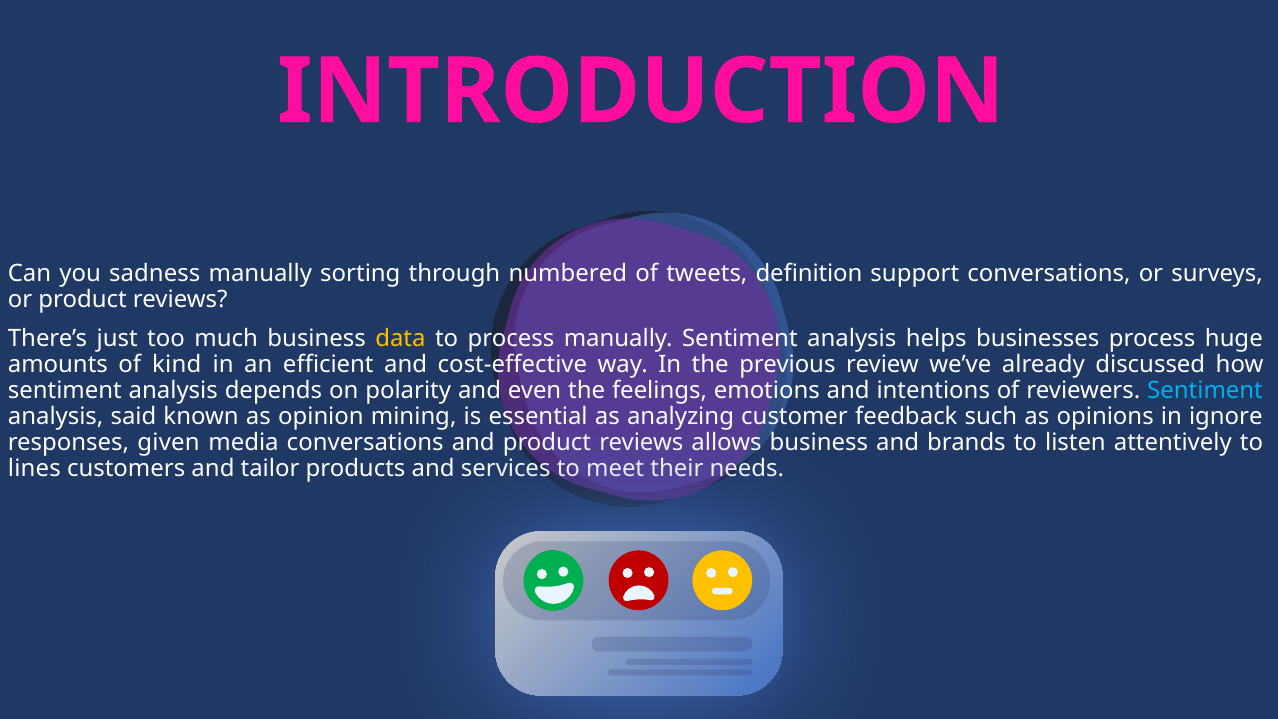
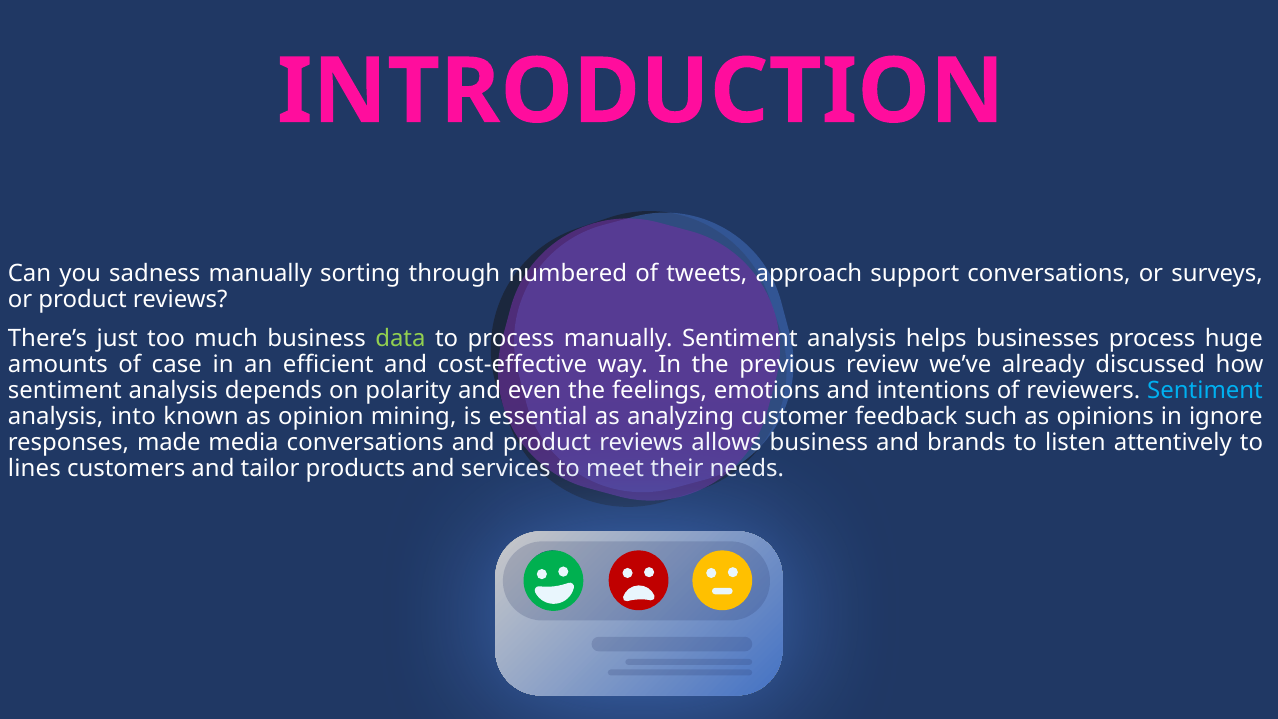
definition: definition -> approach (809, 274)
data colour: yellow -> light green (400, 339)
kind: kind -> case (177, 365)
said: said -> into (133, 416)
given: given -> made (169, 442)
